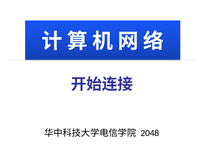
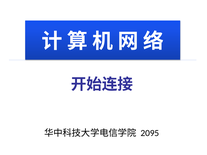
2048: 2048 -> 2095 (150, 133)
